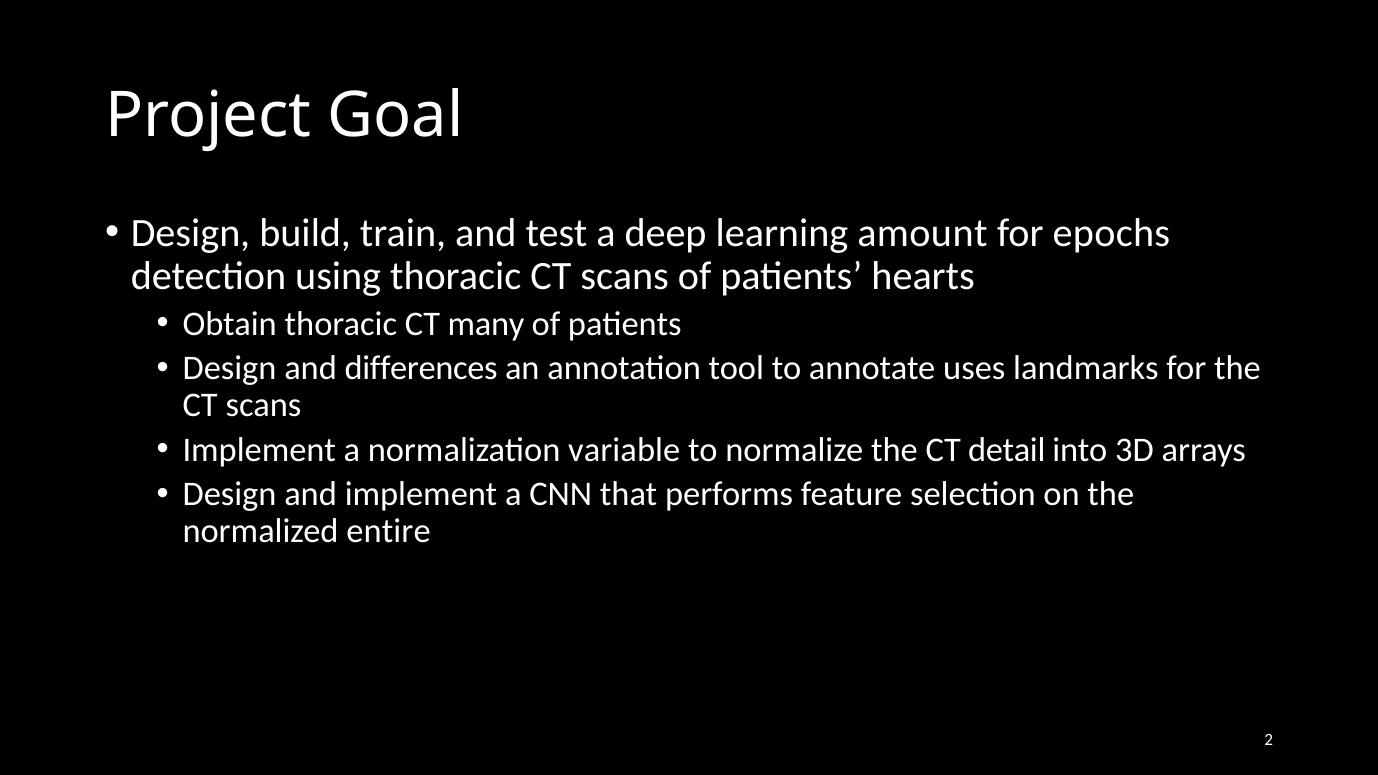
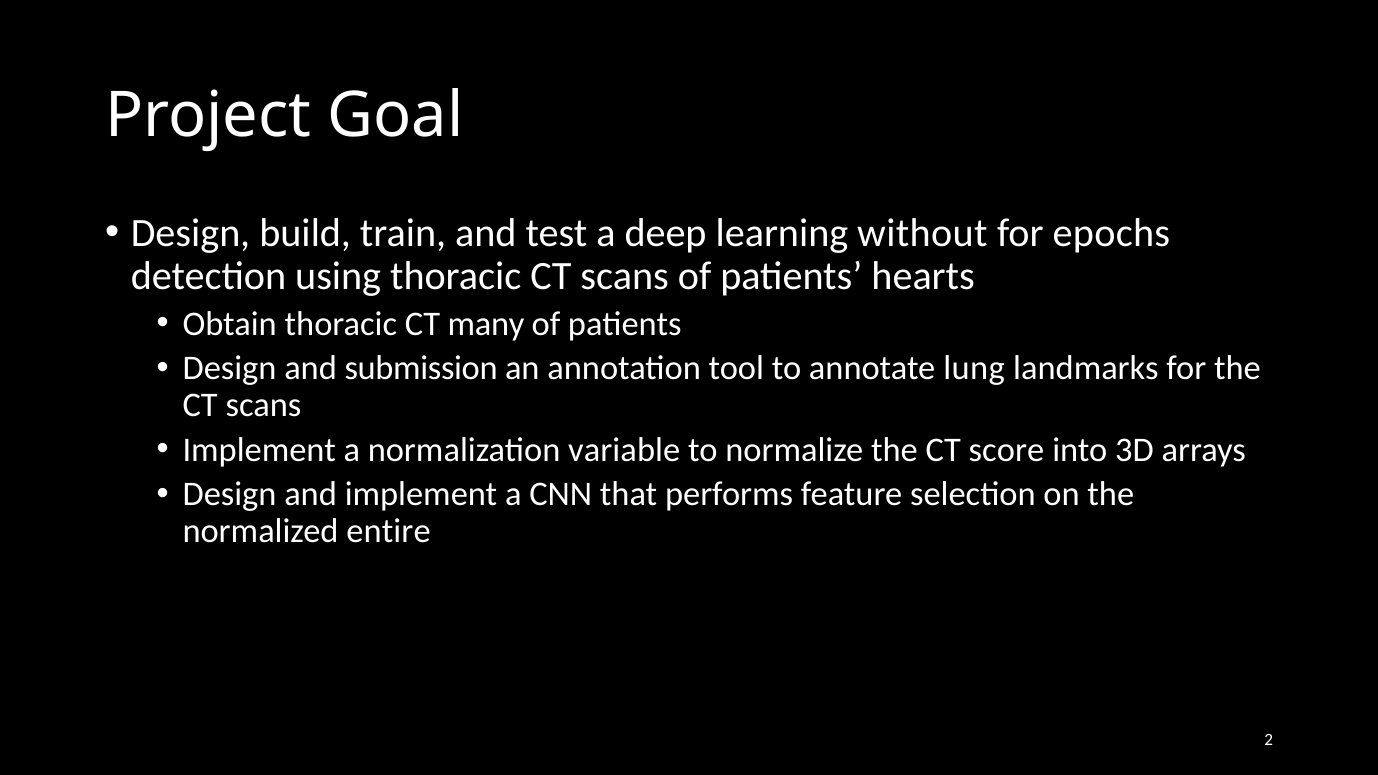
amount: amount -> without (922, 233)
differences: differences -> submission (421, 368)
uses: uses -> lung (974, 368)
detail: detail -> score (1007, 450)
